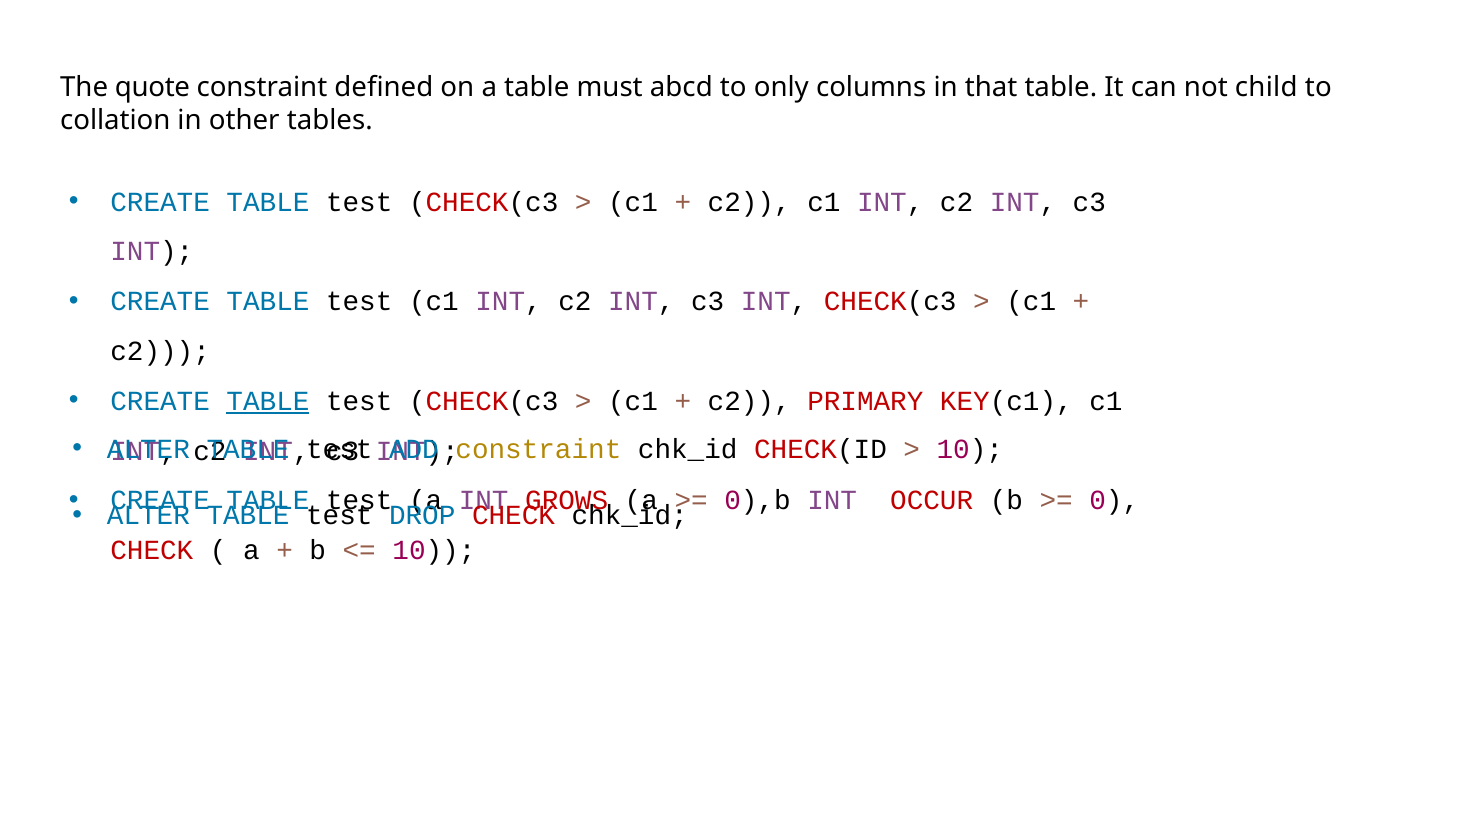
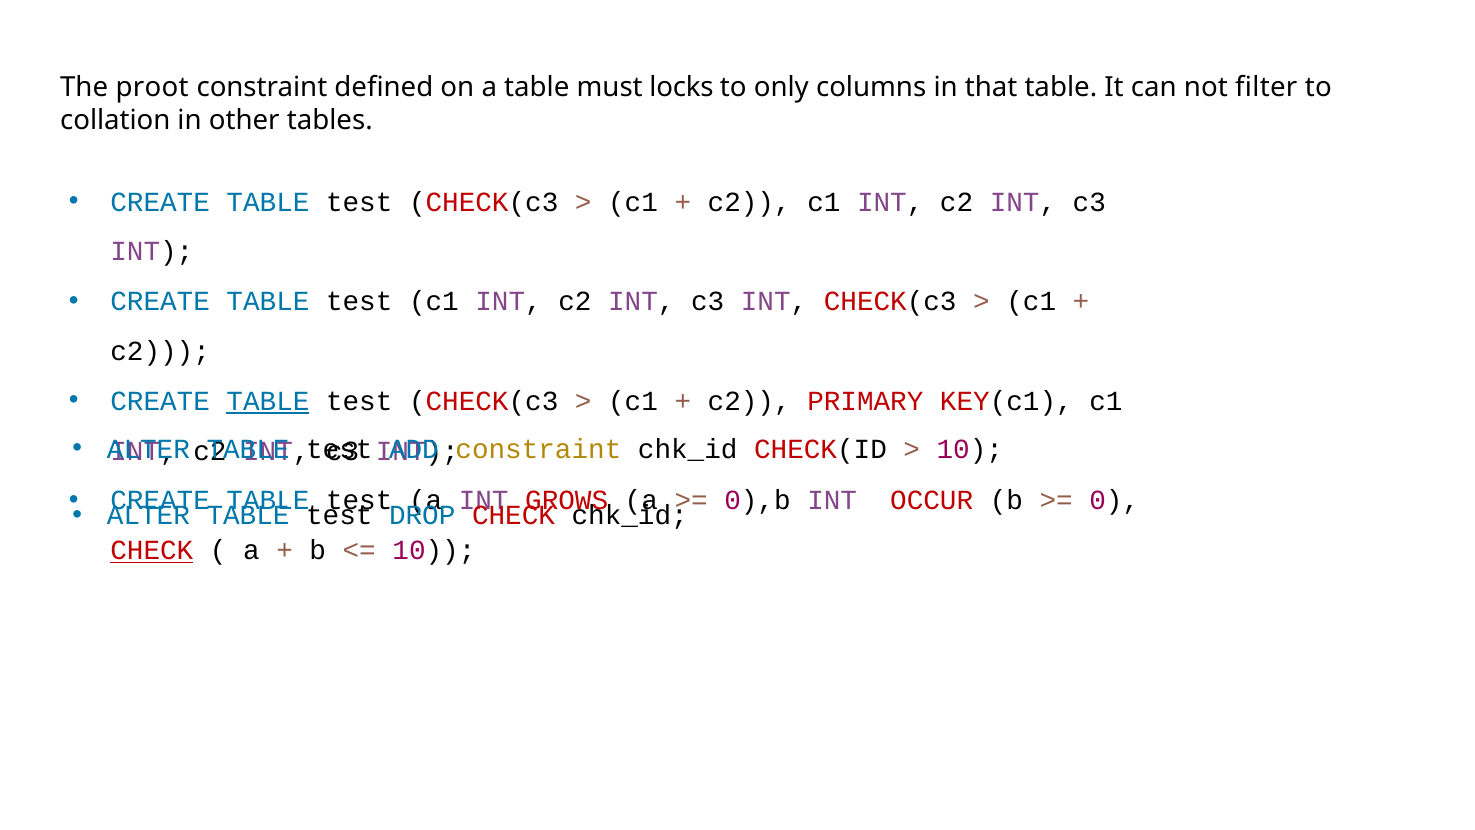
quote: quote -> proot (152, 88)
abcd: abcd -> locks (682, 88)
child: child -> filter (1266, 88)
CHECK underline: none -> present (152, 550)
